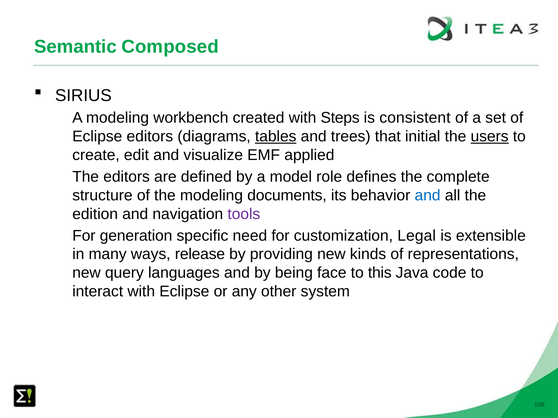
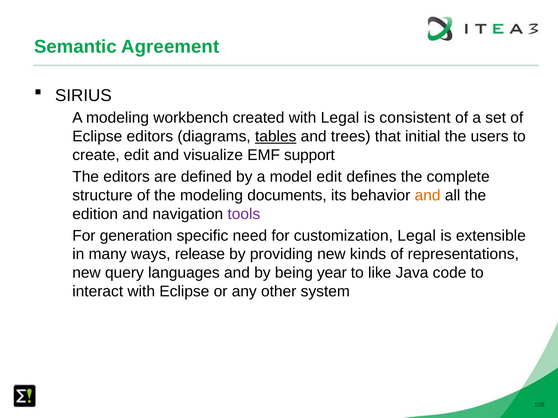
Composed: Composed -> Agreement (170, 47)
with Steps: Steps -> Legal (340, 118)
users underline: present -> none (490, 137)
applied: applied -> support (309, 155)
model role: role -> edit (329, 177)
and colour: blue -> orange (428, 196)
face: face -> year (332, 273)
this: this -> like (380, 273)
